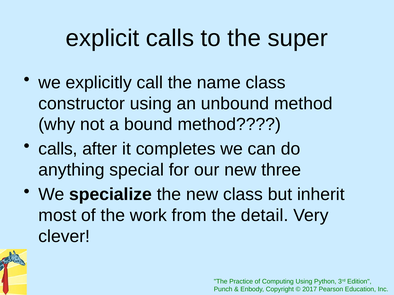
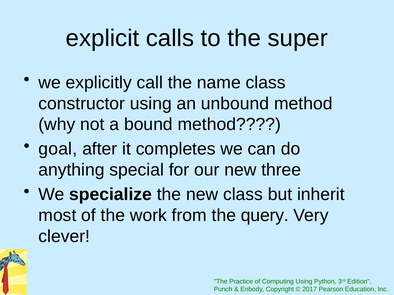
calls: calls -> goal (58, 149)
detail: detail -> query (265, 216)
